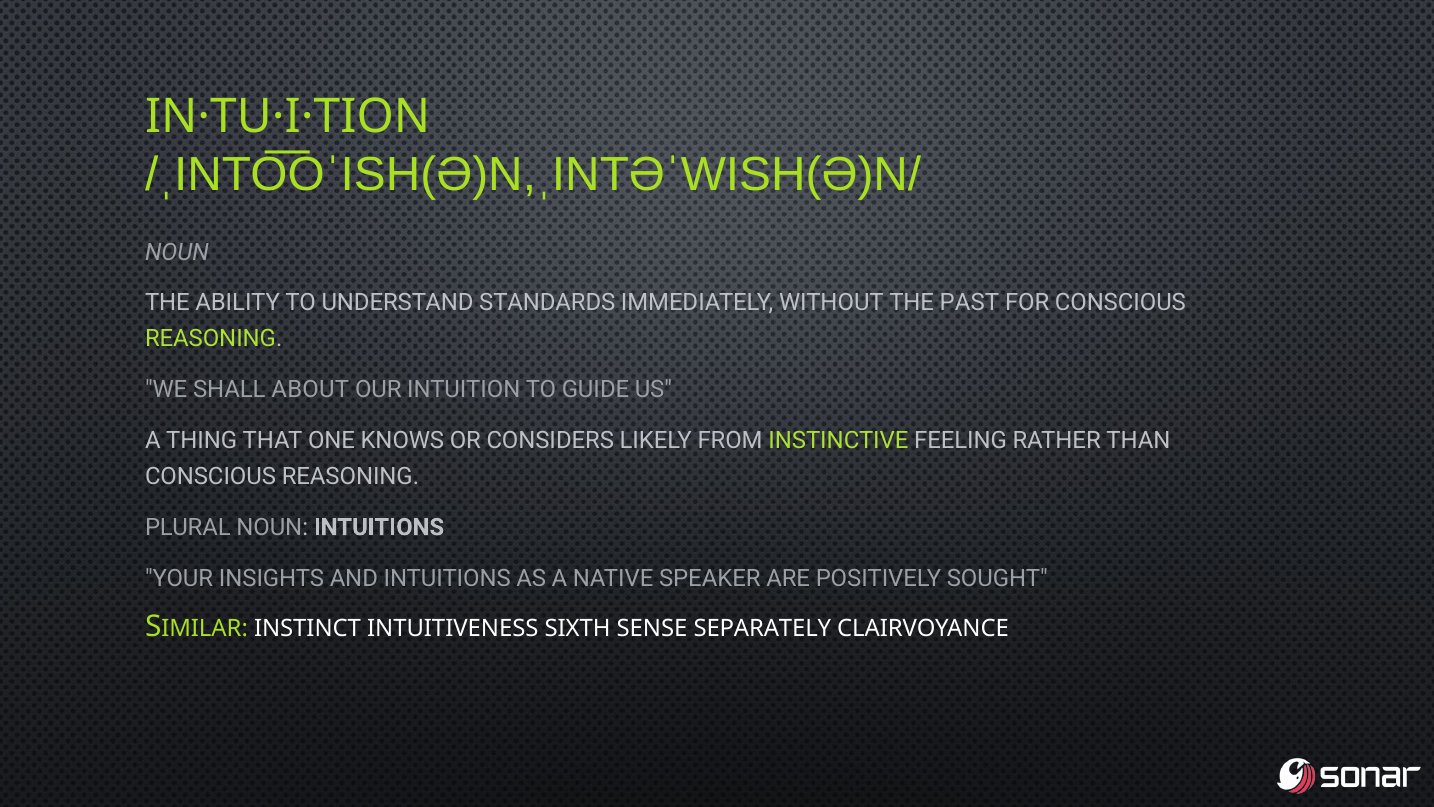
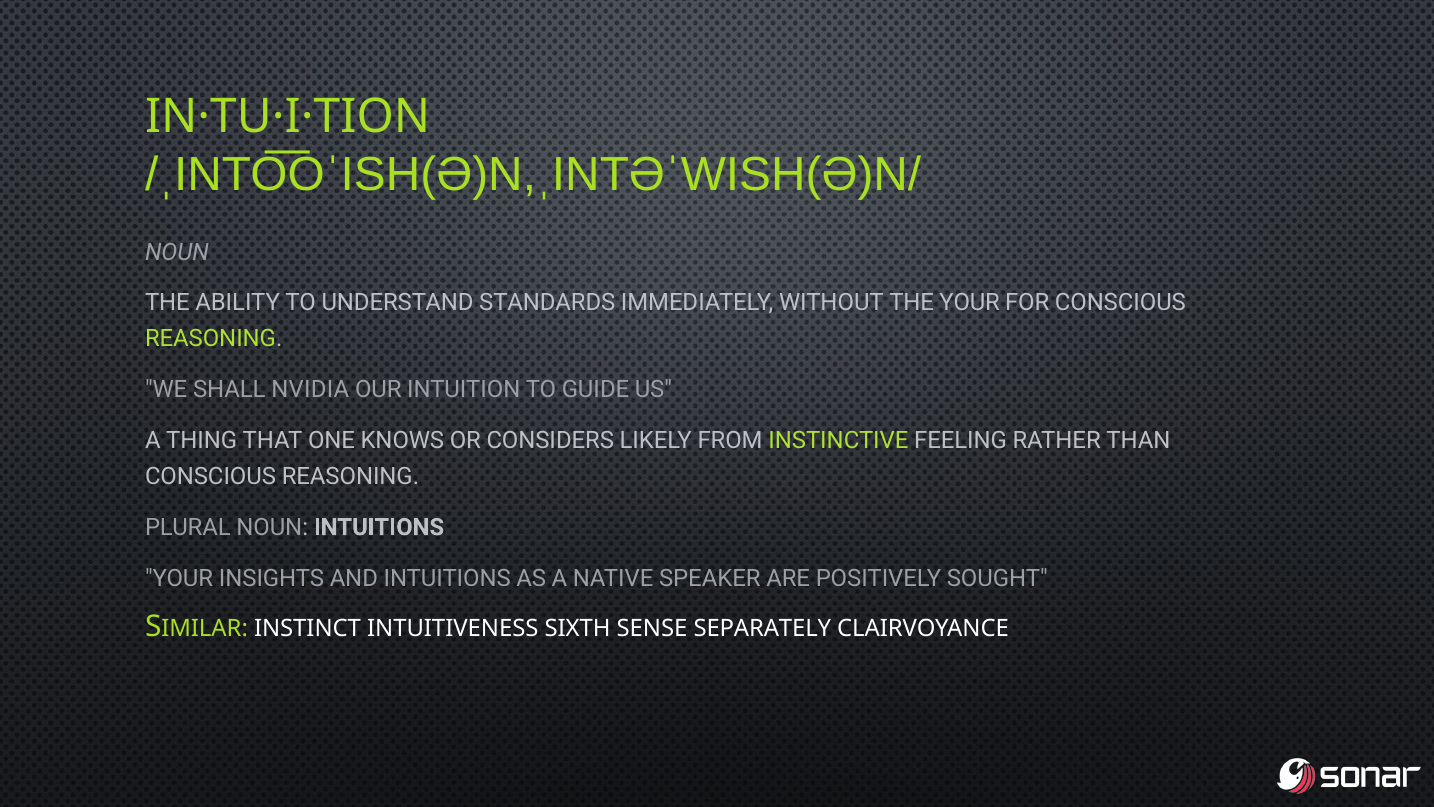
THE PAST: PAST -> YOUR (970, 303)
ABOUT: ABOUT -> NVIDIA (310, 390)
